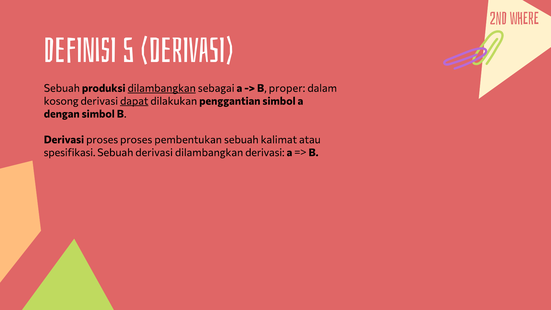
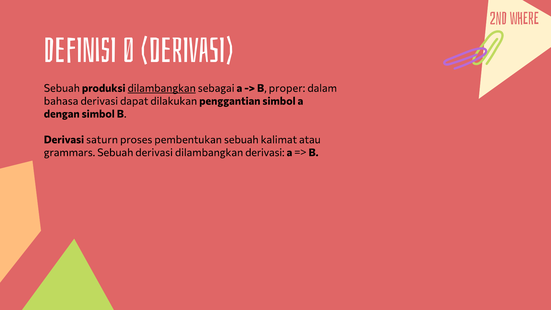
5: 5 -> 0 (129, 51)
kosong: kosong -> bahasa (61, 101)
dapat underline: present -> none (134, 101)
Derivasi proses: proses -> saturn (102, 140)
spesifikasi: spesifikasi -> grammars (69, 153)
